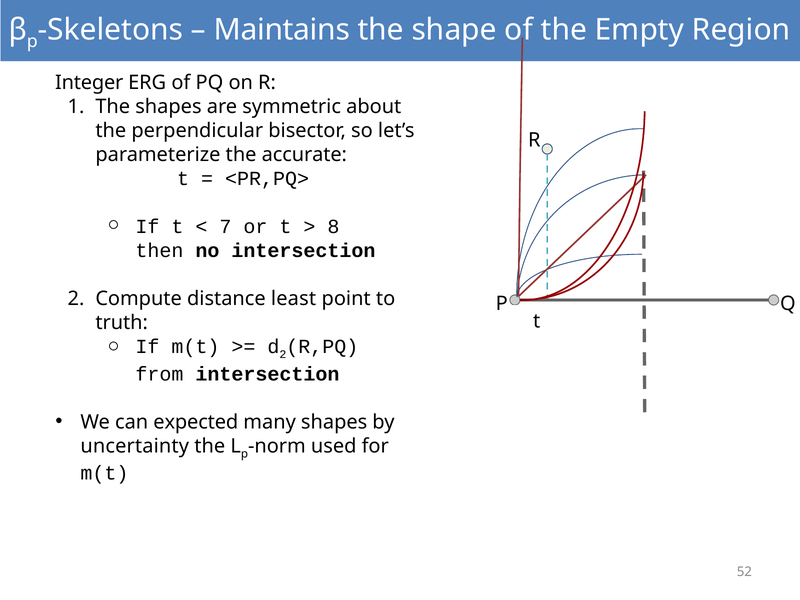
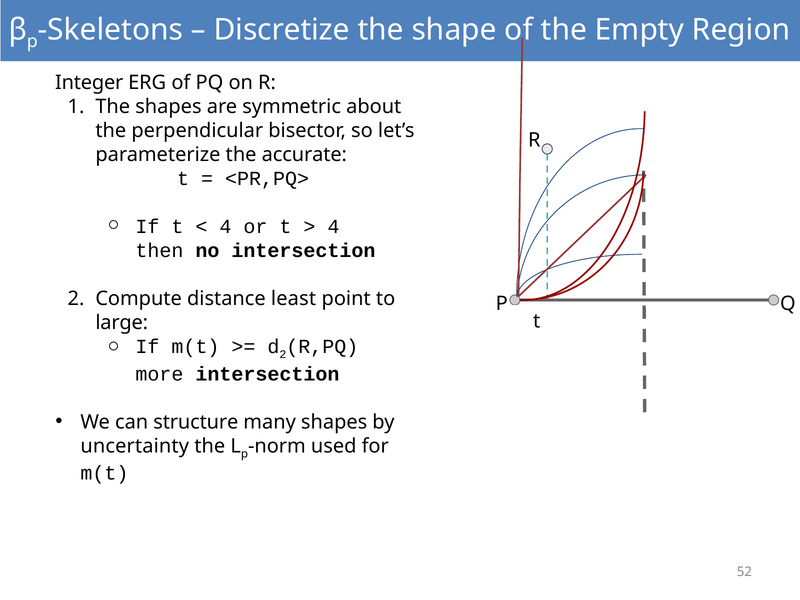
Maintains: Maintains -> Discretize (282, 30)
7: 7 -> 4 (225, 227)
8: 8 -> 4 (333, 227)
truth: truth -> large (122, 323)
from: from -> more (159, 374)
expected: expected -> structure (196, 422)
